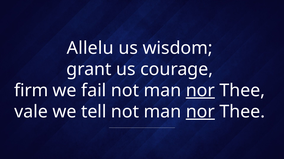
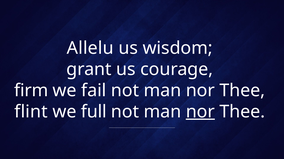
nor underline: present -> none (200, 91)
vale: vale -> flint (31, 112)
tell: tell -> full (94, 112)
